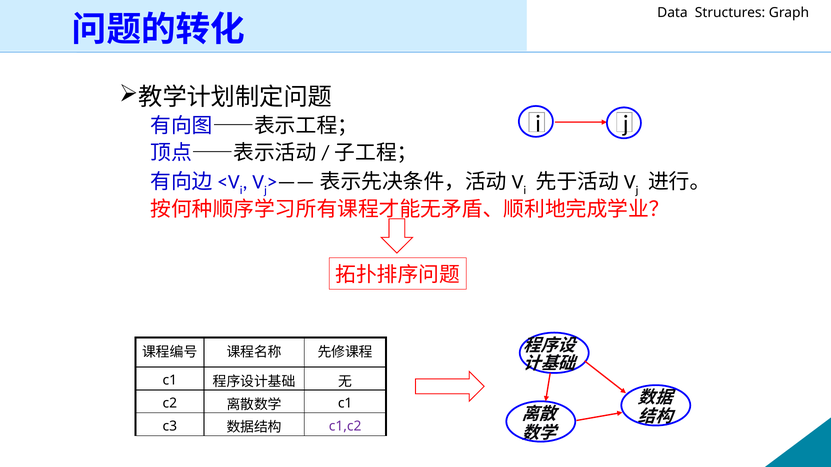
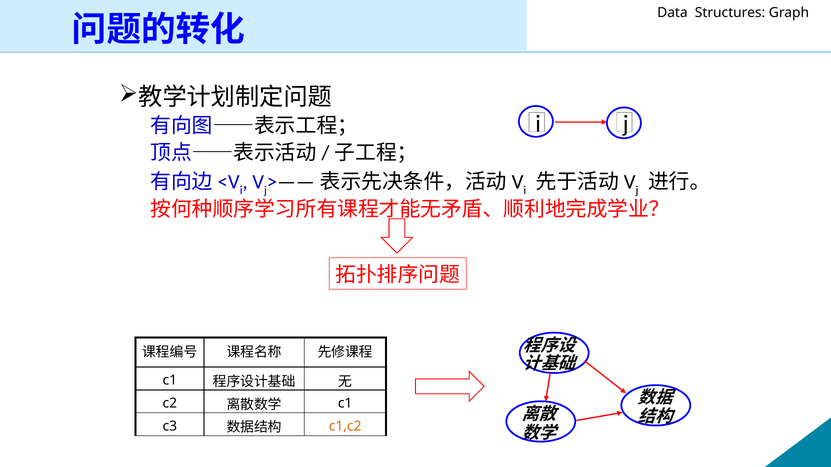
c1,c2 colour: purple -> orange (345, 426)
